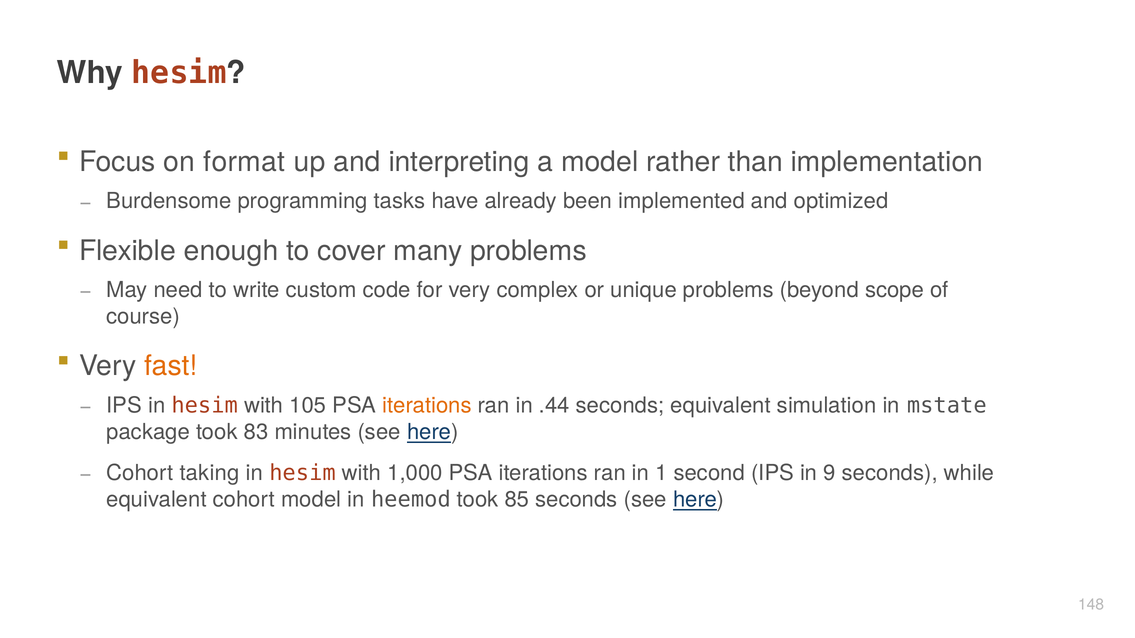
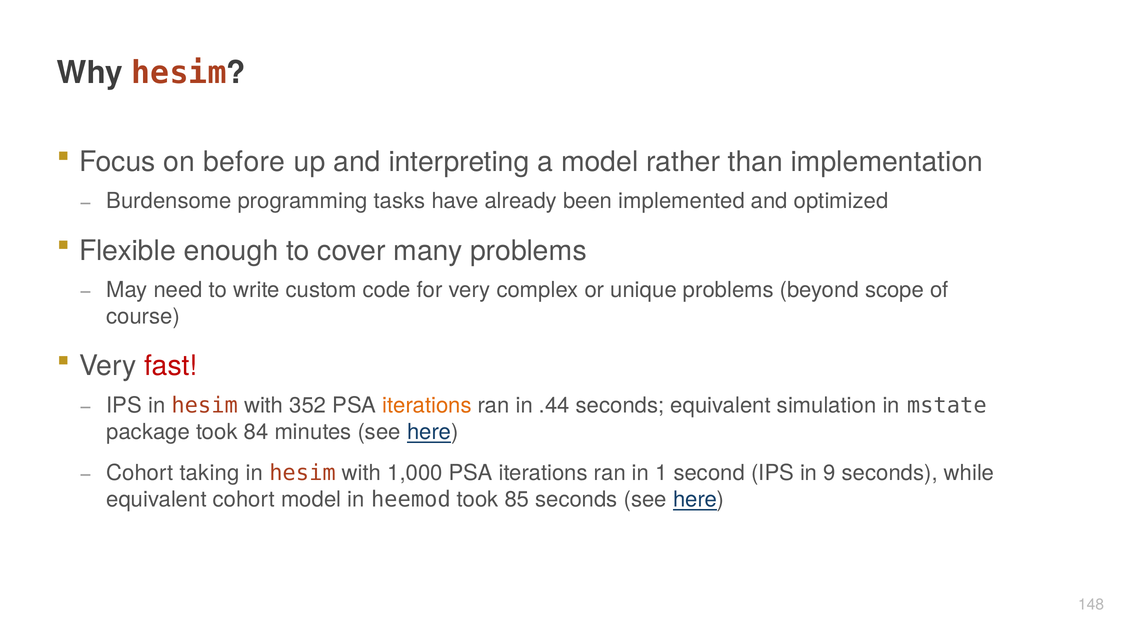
format: format -> before (244, 162)
fast colour: orange -> red (171, 366)
105: 105 -> 352 (308, 406)
83: 83 -> 84 (256, 432)
